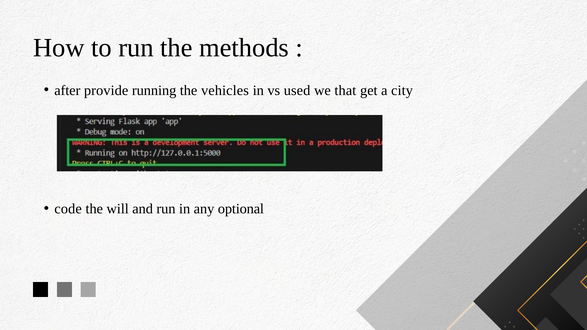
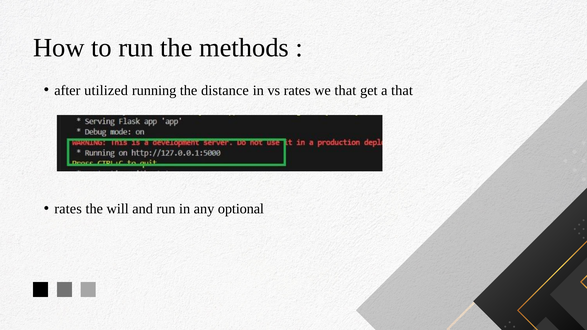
provide: provide -> utilized (106, 90)
vehicles: vehicles -> distance (225, 90)
vs used: used -> rates (297, 90)
a city: city -> that (402, 90)
code: code -> rates (68, 209)
